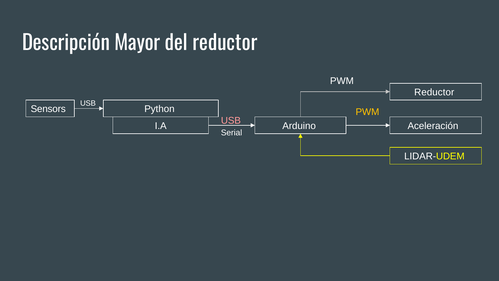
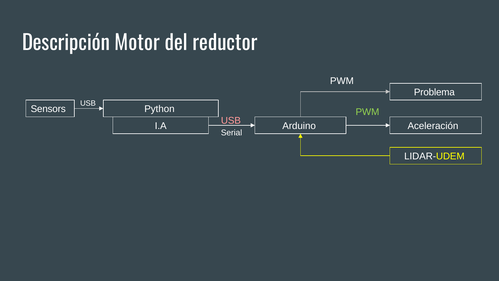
Mayor: Mayor -> Motor (137, 43)
Reductor: Reductor -> Problema (434, 92)
PWM colour: yellow -> light green (367, 112)
